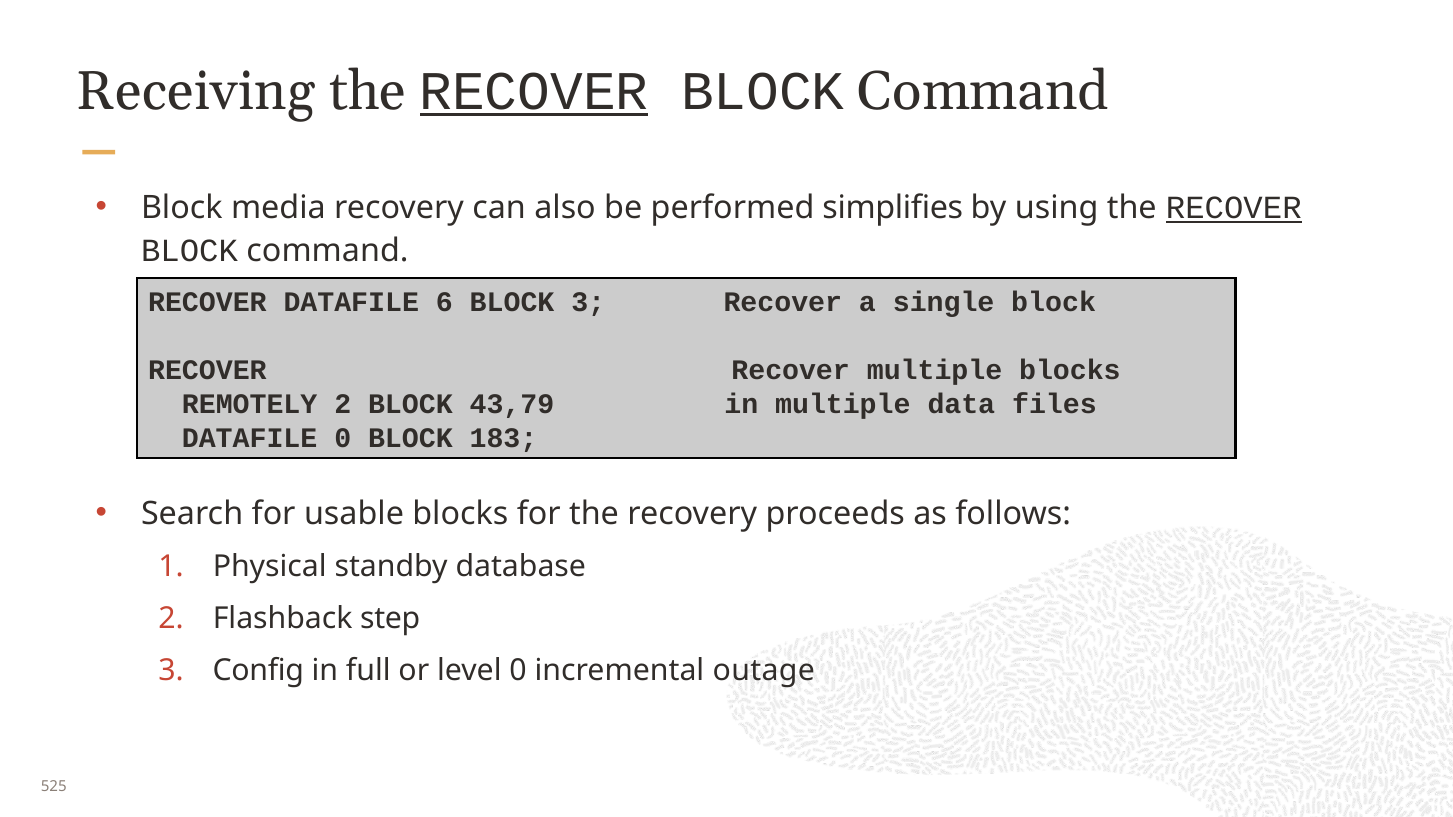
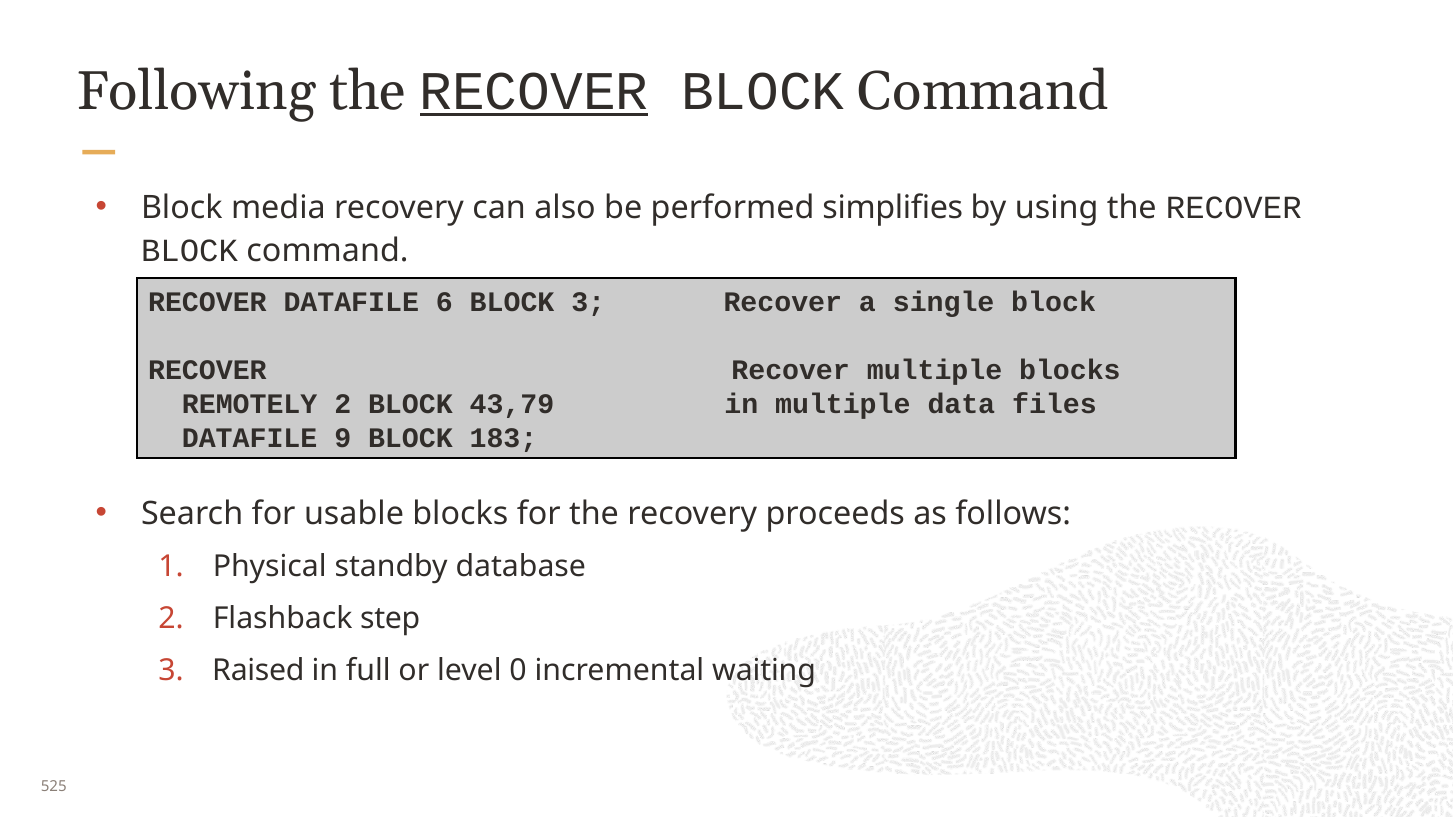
Receiving: Receiving -> Following (196, 91)
RECOVER underline: present -> none (1234, 208)
DATAFILE 0: 0 -> 9 (343, 438)
Config: Config -> Raised (258, 671)
outage: outage -> waiting (764, 671)
